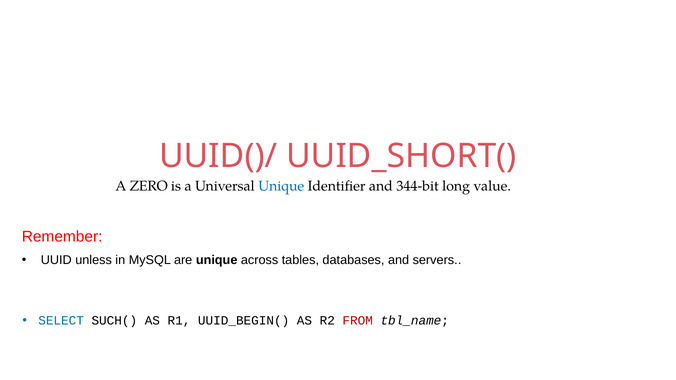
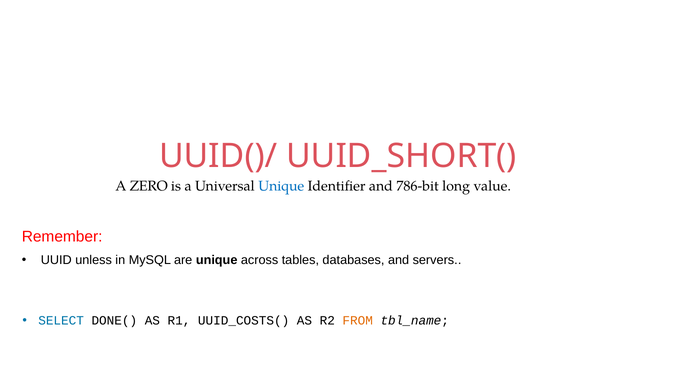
344-bit: 344-bit -> 786-bit (418, 186)
SUCH(: SUCH( -> DONE( (114, 321)
UUID_BEGIN(: UUID_BEGIN( -> UUID_COSTS( (244, 321)
FROM colour: red -> orange (358, 321)
